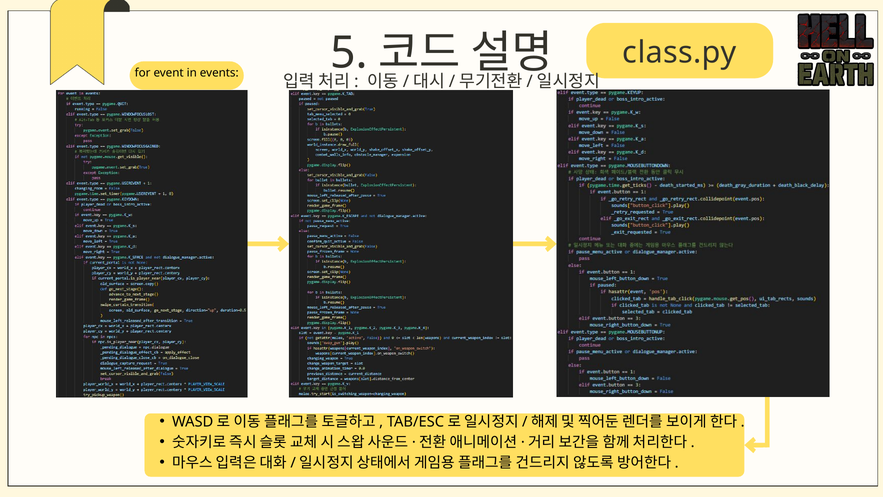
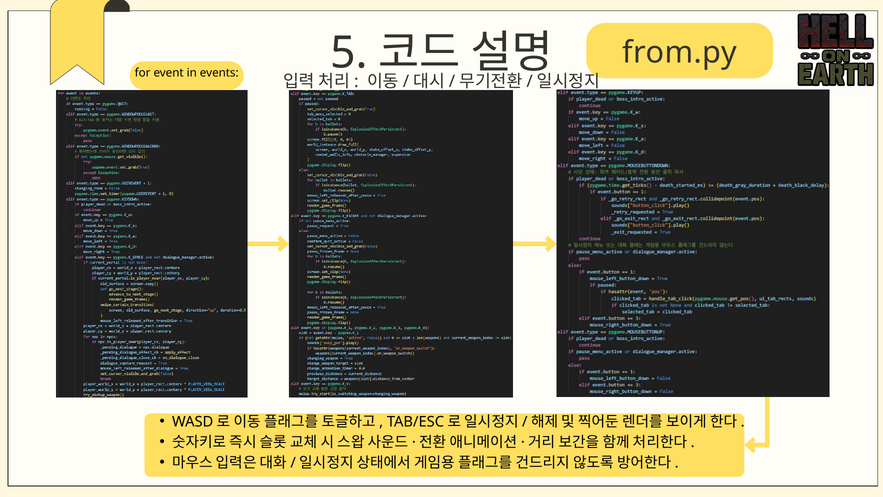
class.py: class.py -> from.py (680, 52)
